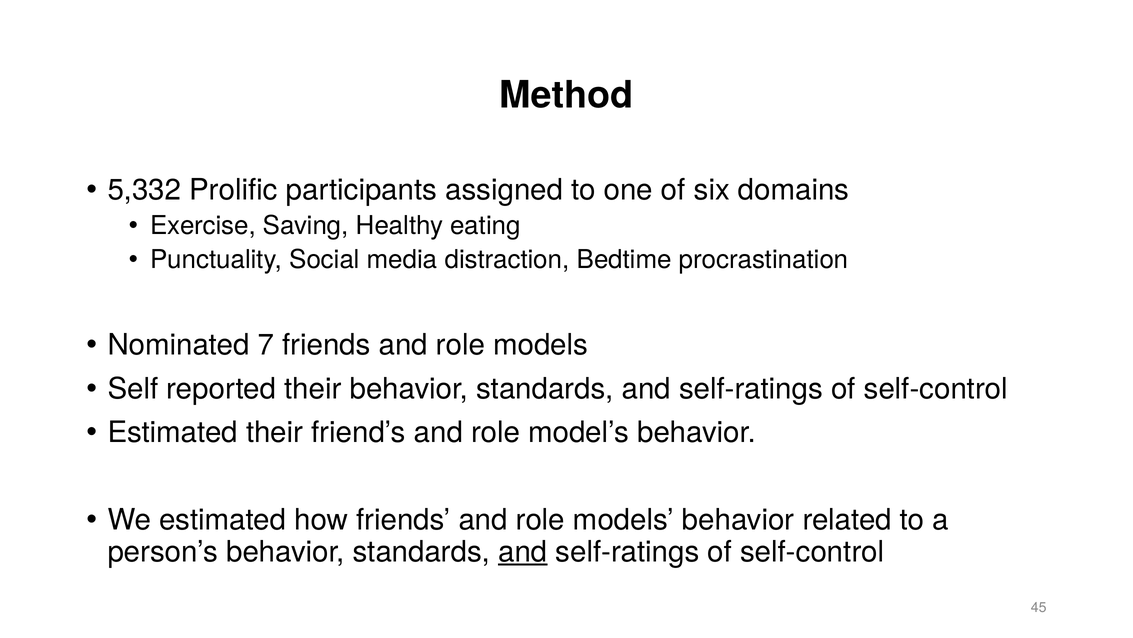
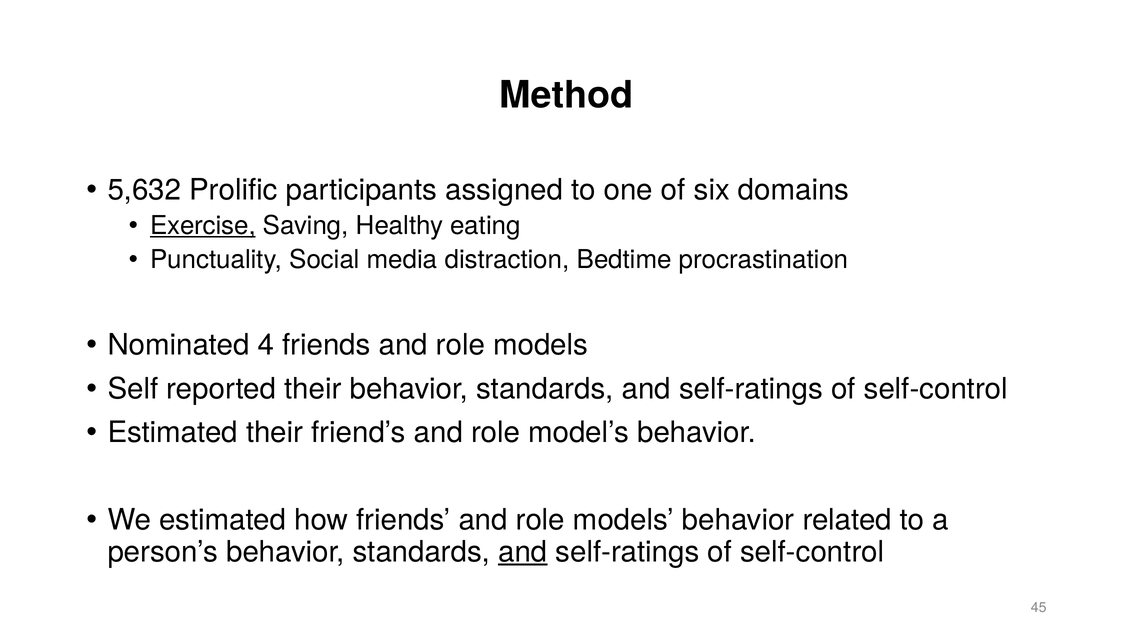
5,332: 5,332 -> 5,632 (144, 190)
Exercise underline: none -> present (203, 225)
7: 7 -> 4 (266, 345)
